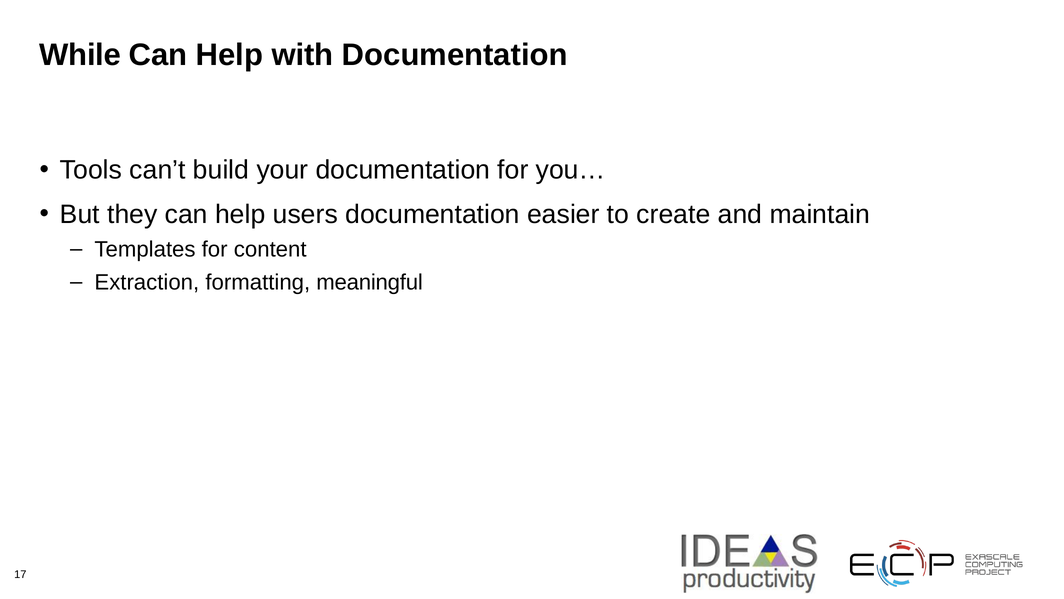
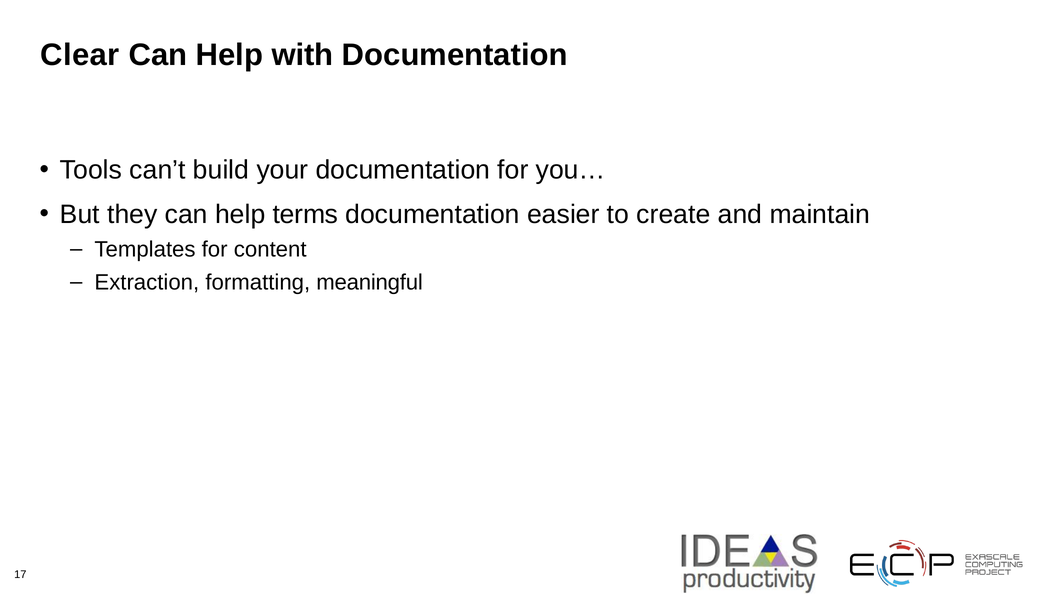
While: While -> Clear (80, 55)
users: users -> terms (306, 214)
